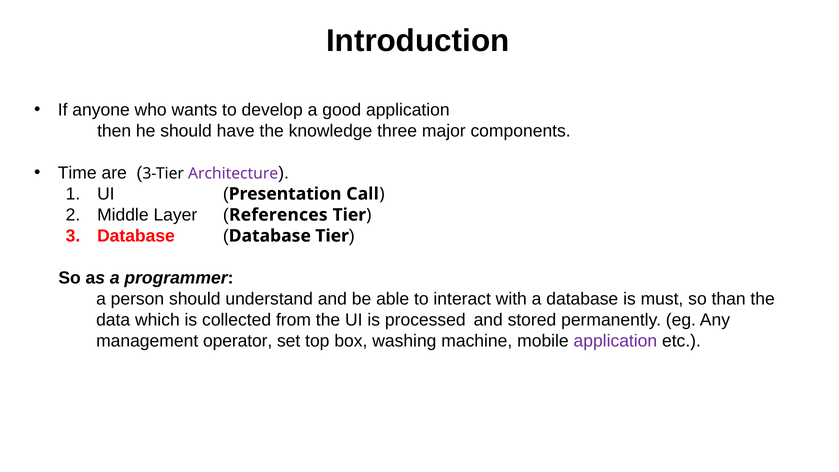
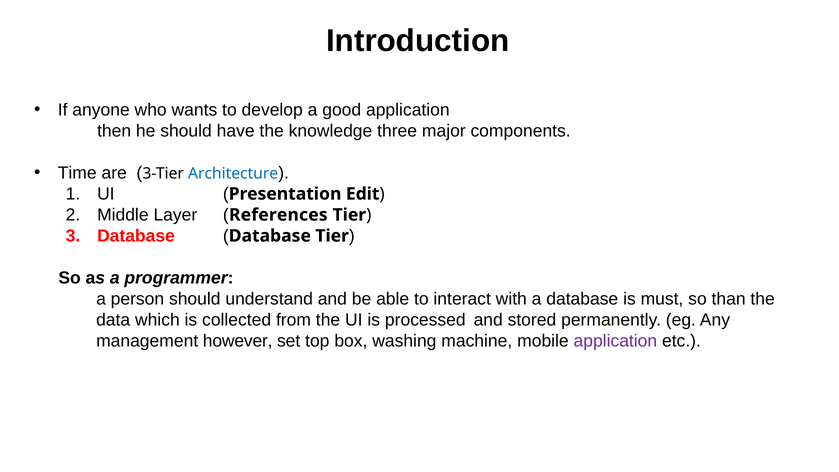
Architecture colour: purple -> blue (233, 173)
Call: Call -> Edit (363, 194)
operator: operator -> however (238, 341)
